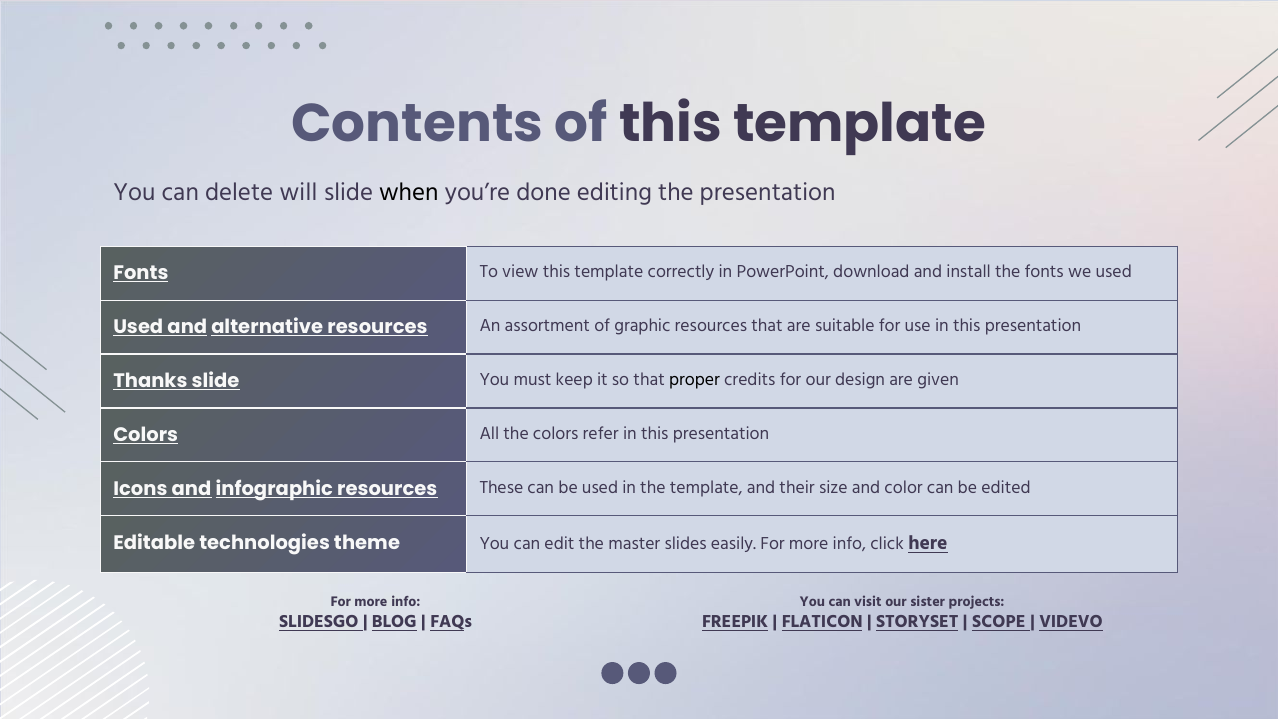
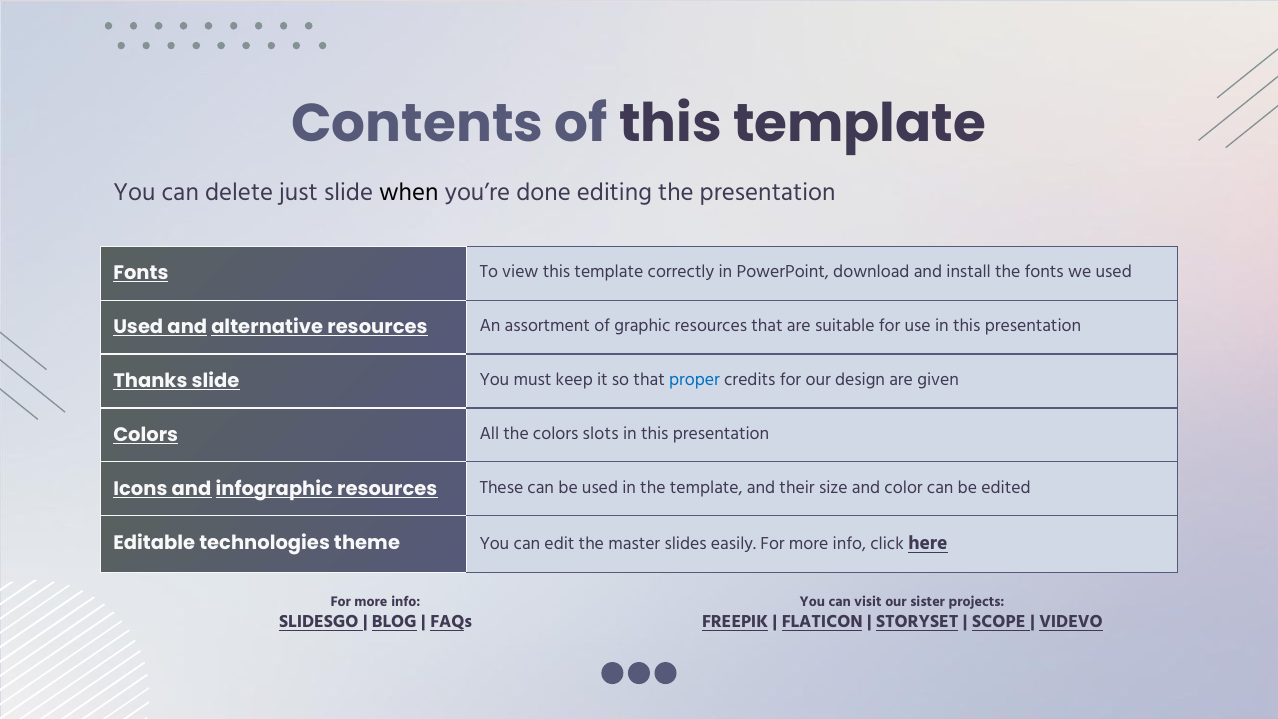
will: will -> just (299, 192)
proper colour: black -> blue (695, 380)
refer: refer -> slots (601, 434)
